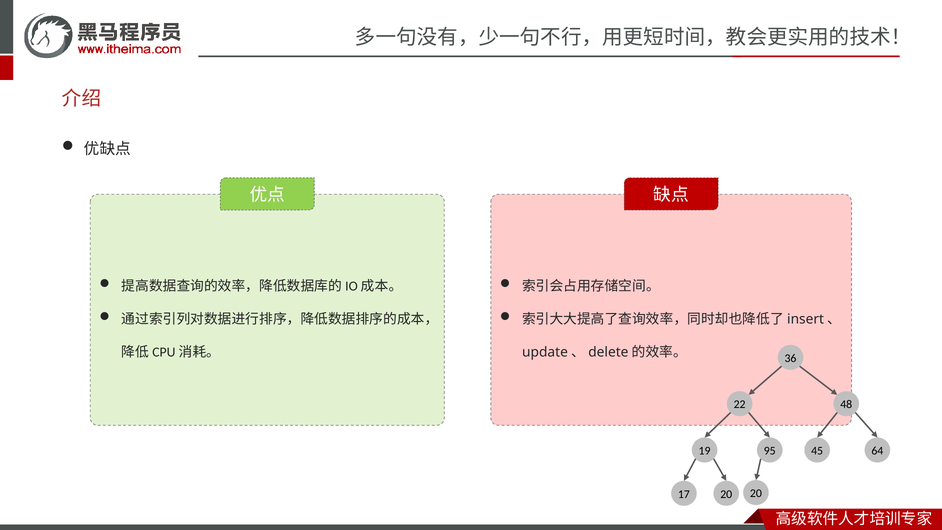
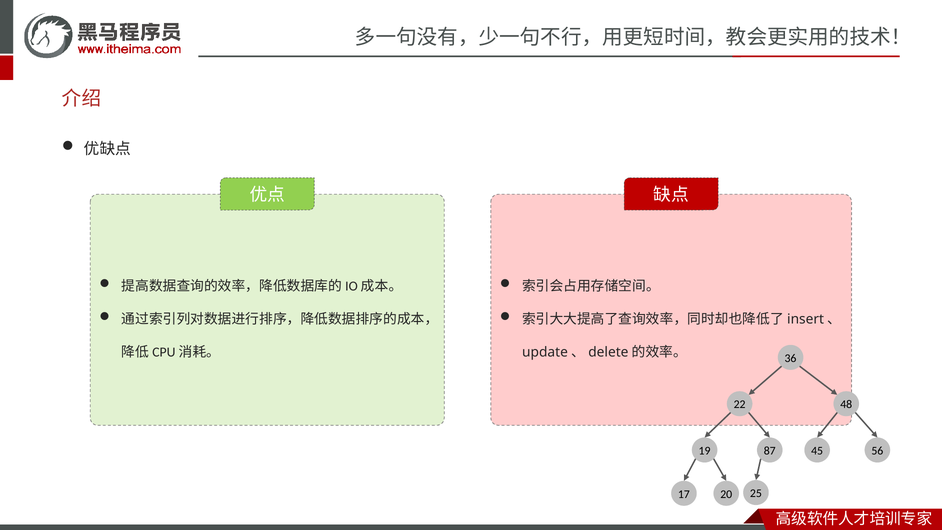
95: 95 -> 87 (770, 451)
64: 64 -> 56 (877, 451)
20 20: 20 -> 25 (756, 493)
